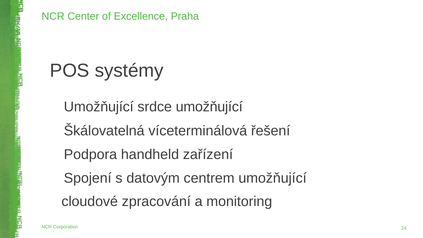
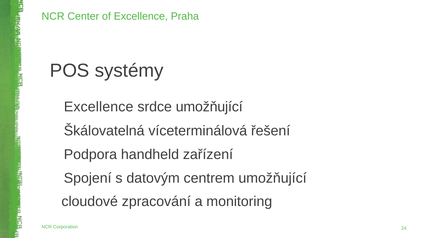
Umožňující: Umožňující -> Excellence (99, 107)
